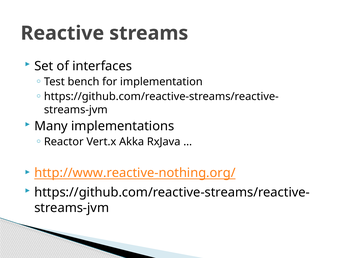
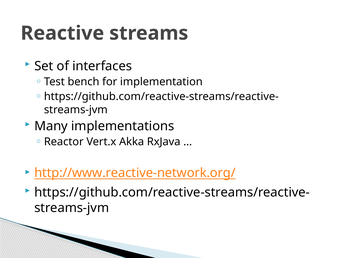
http://www.reactive-nothing.org/: http://www.reactive-nothing.org/ -> http://www.reactive-network.org/ (135, 173)
